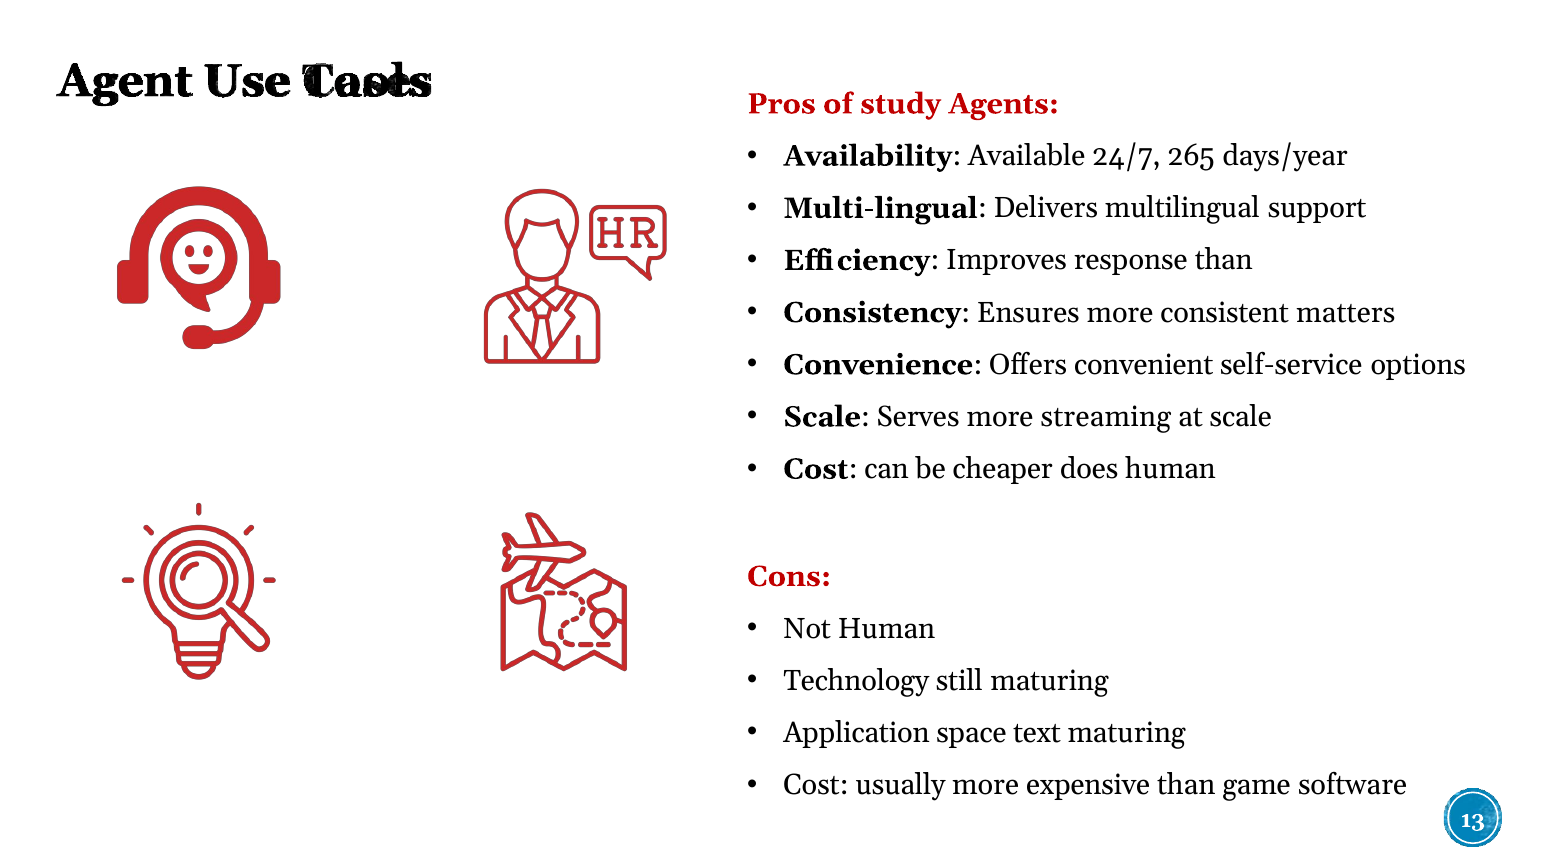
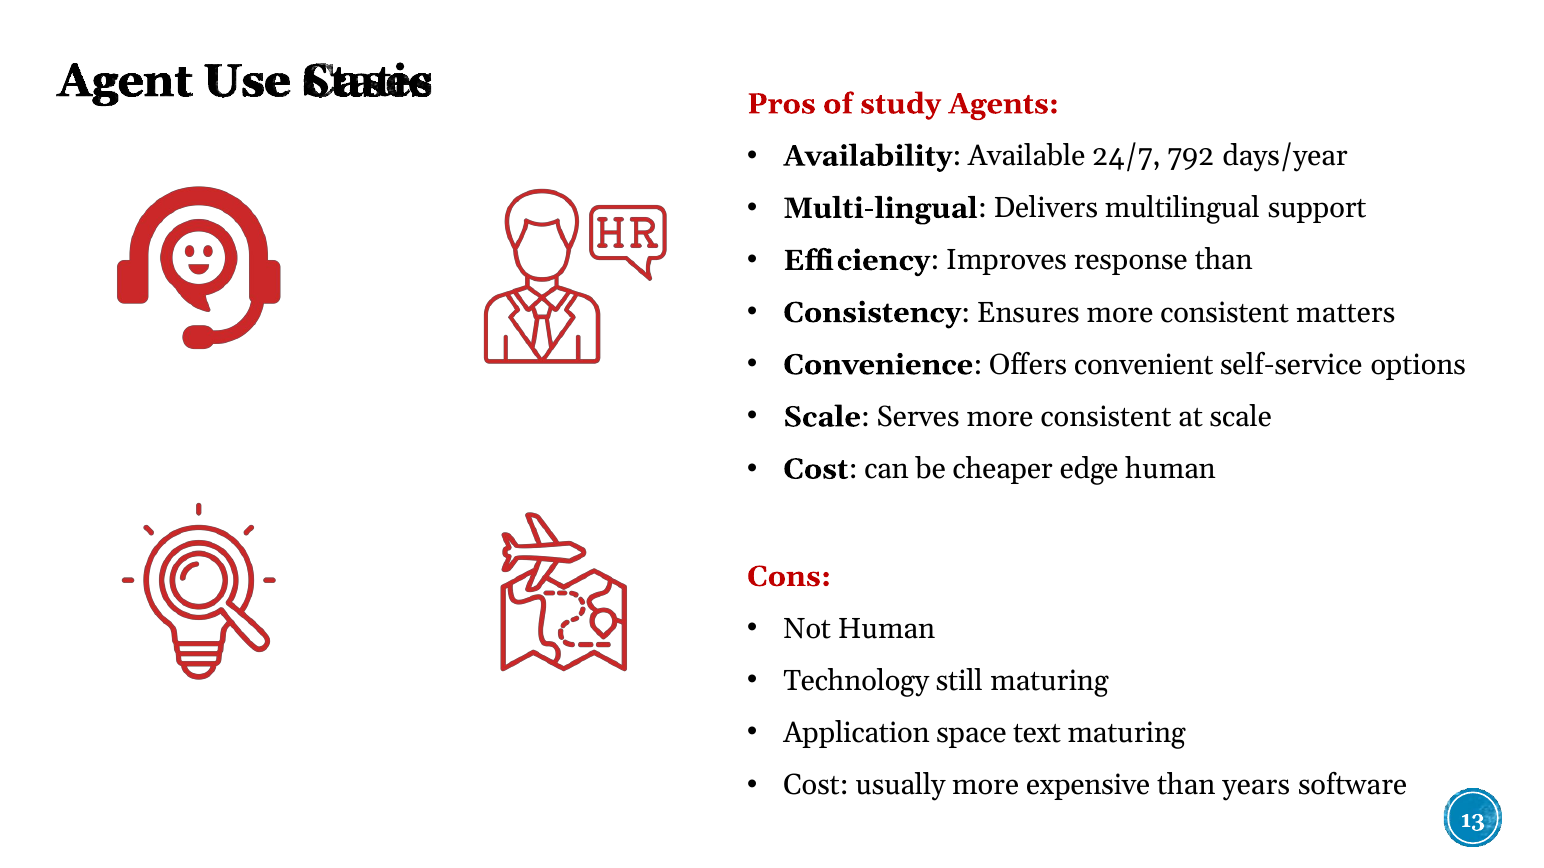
Tools: Tools -> Static (366, 81)
265: 265 -> 792 (1191, 156)
Serves more streaming: streaming -> consistent (1106, 417)
does: does -> edge (1089, 469)
game: game -> years (1256, 786)
